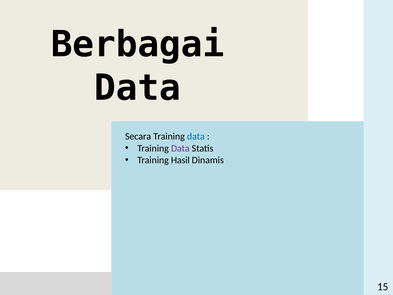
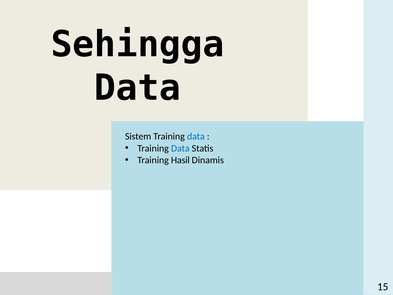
Berbagai: Berbagai -> Sehingga (138, 45)
Secara: Secara -> Sistem (138, 136)
Data colour: purple -> blue (180, 148)
